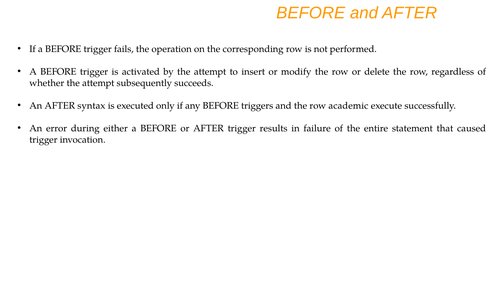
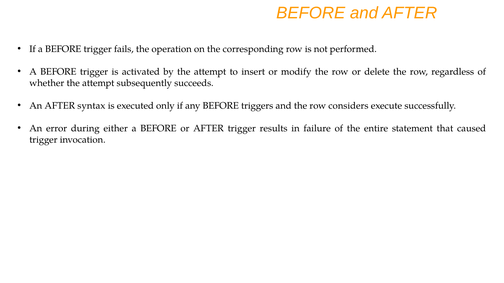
academic: academic -> considers (348, 106)
